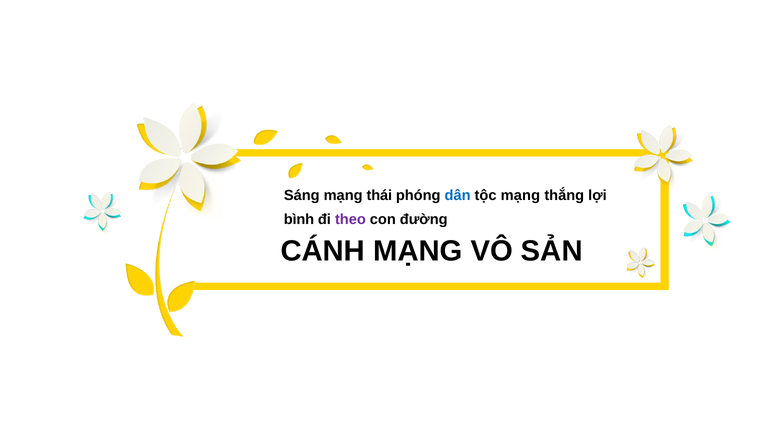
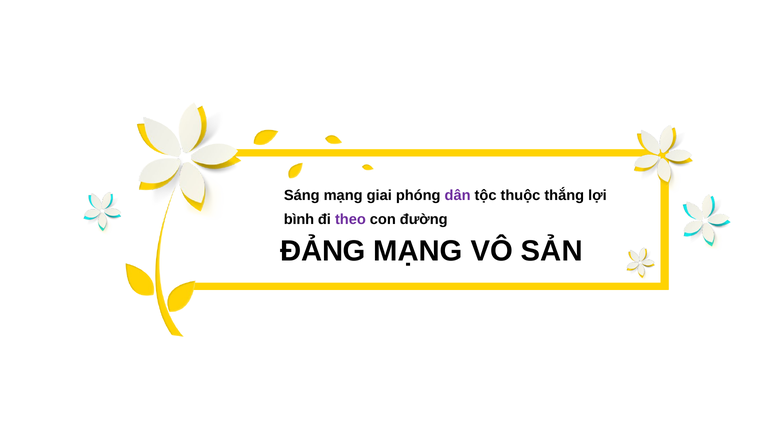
thái: thái -> giai (379, 195)
dân colour: blue -> purple (458, 195)
tộc mạng: mạng -> thuộc (520, 195)
CÁNH: CÁNH -> ĐẢNG (323, 251)
